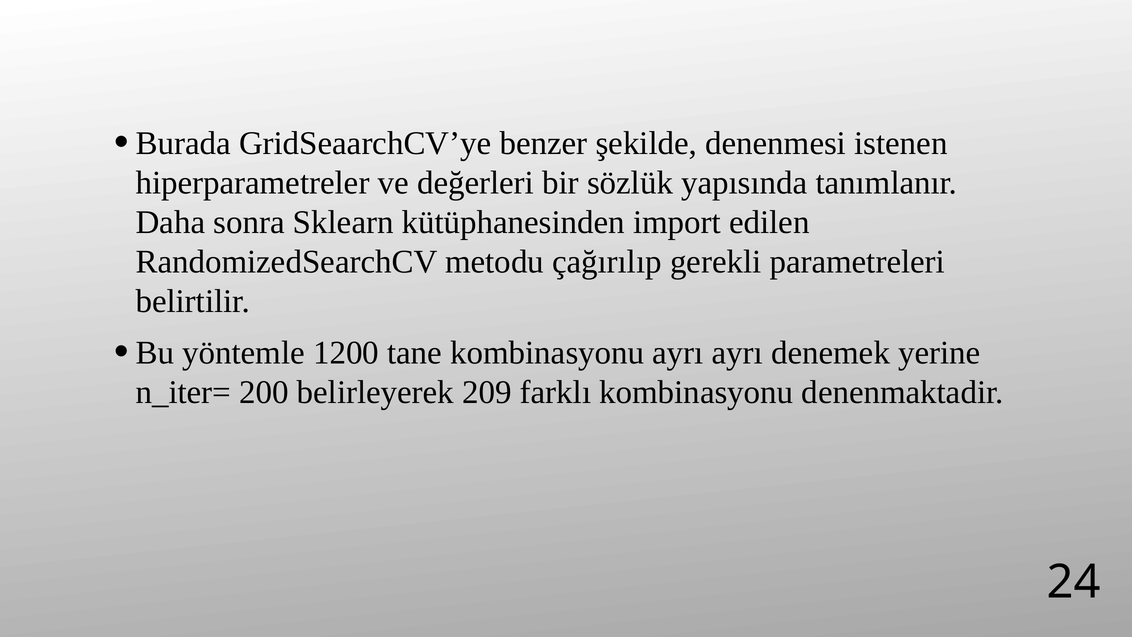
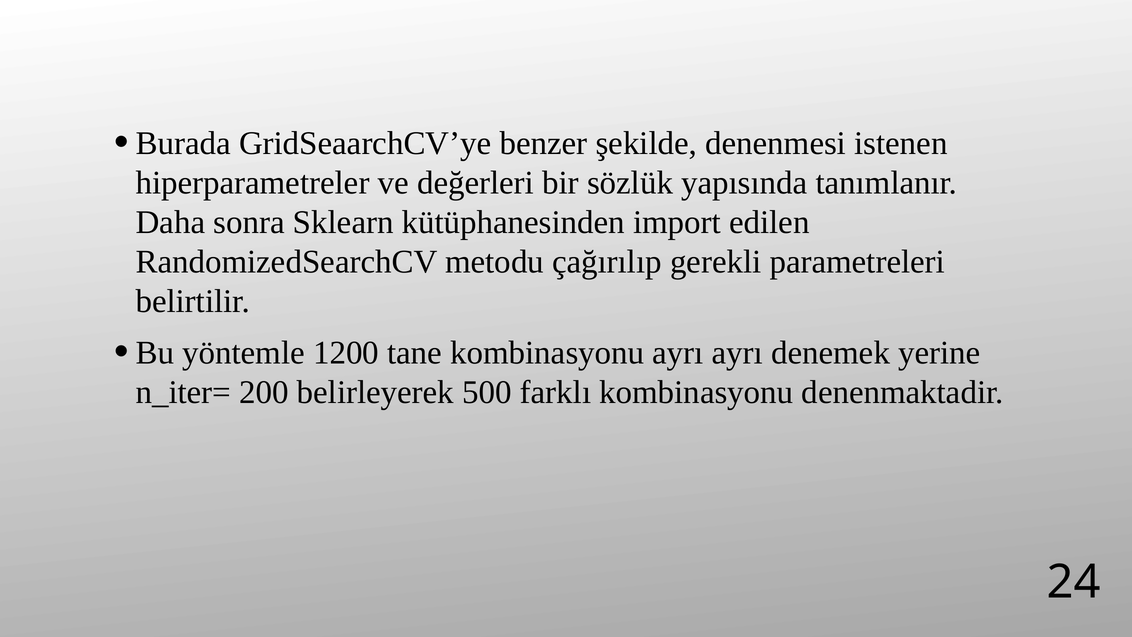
209: 209 -> 500 (487, 392)
